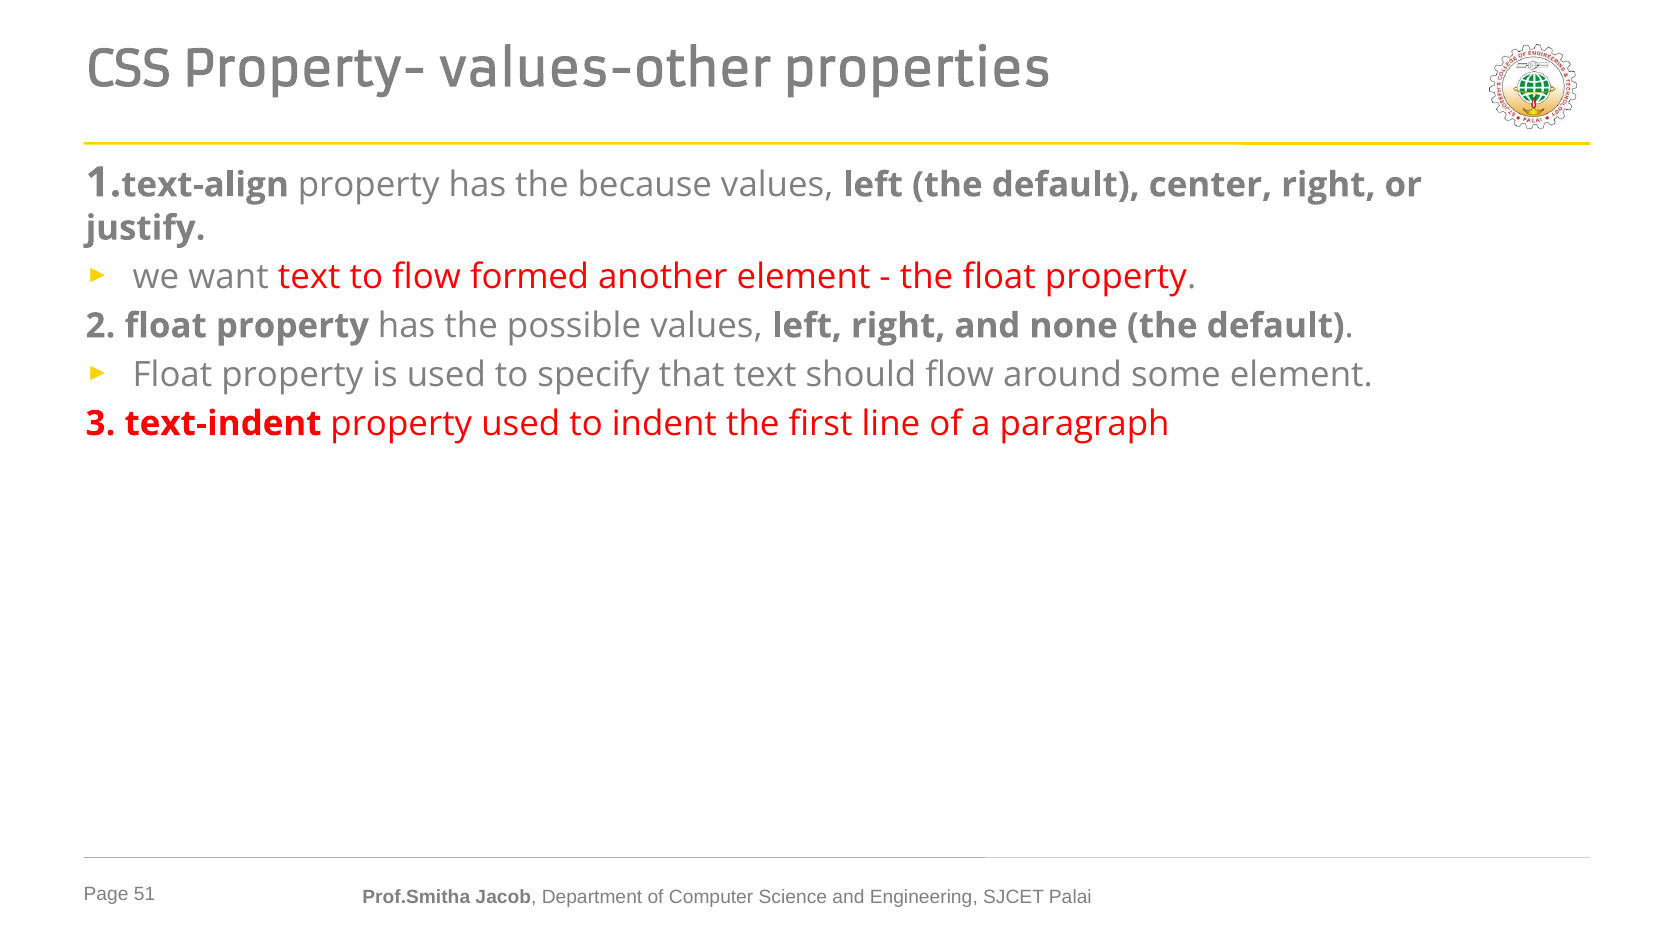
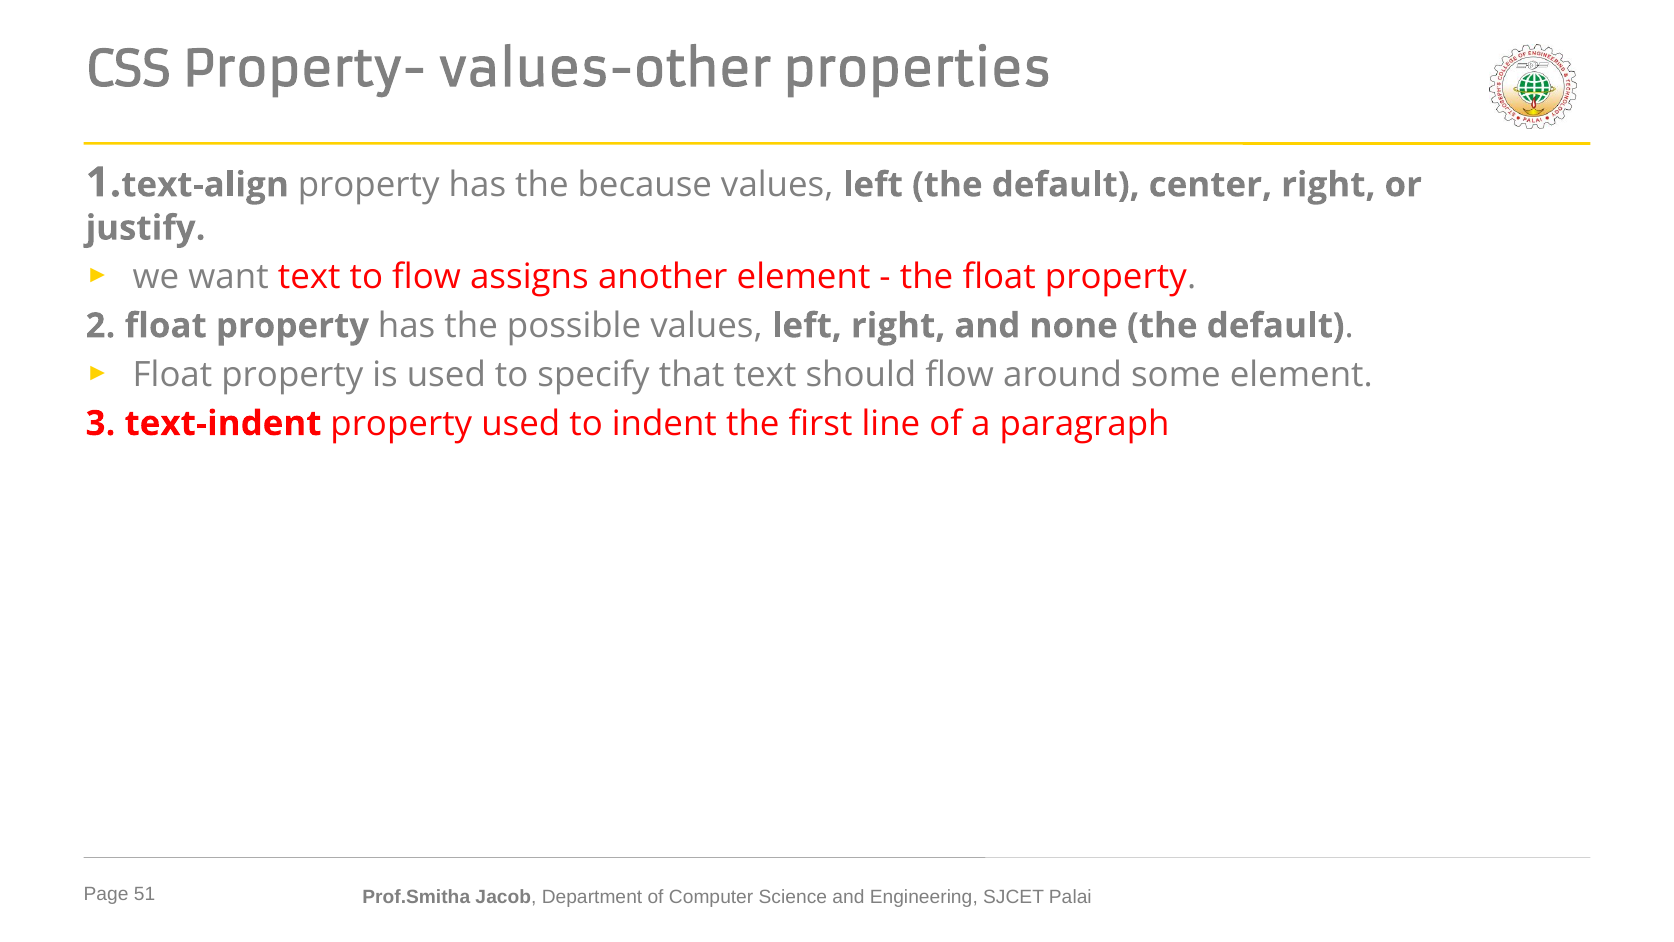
formed: formed -> assigns (529, 277)
